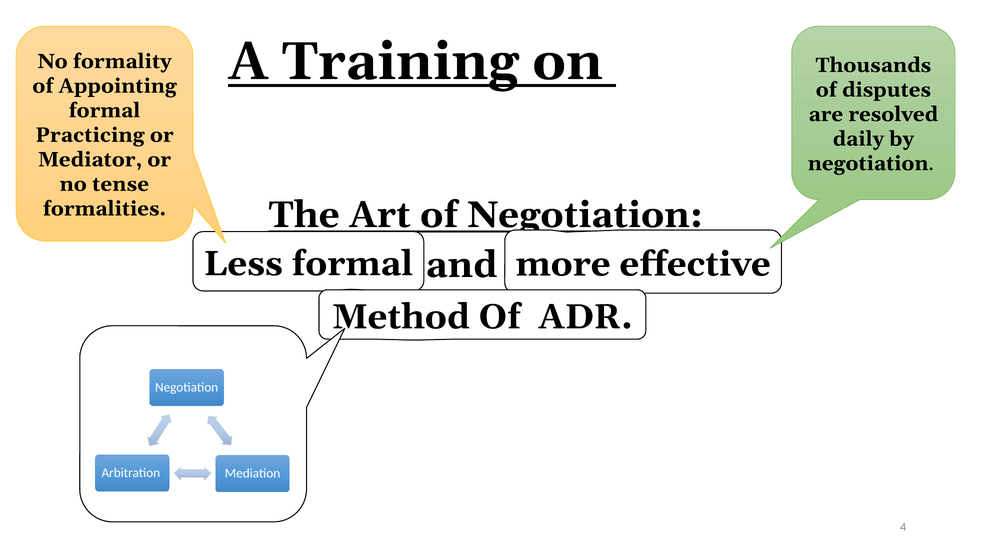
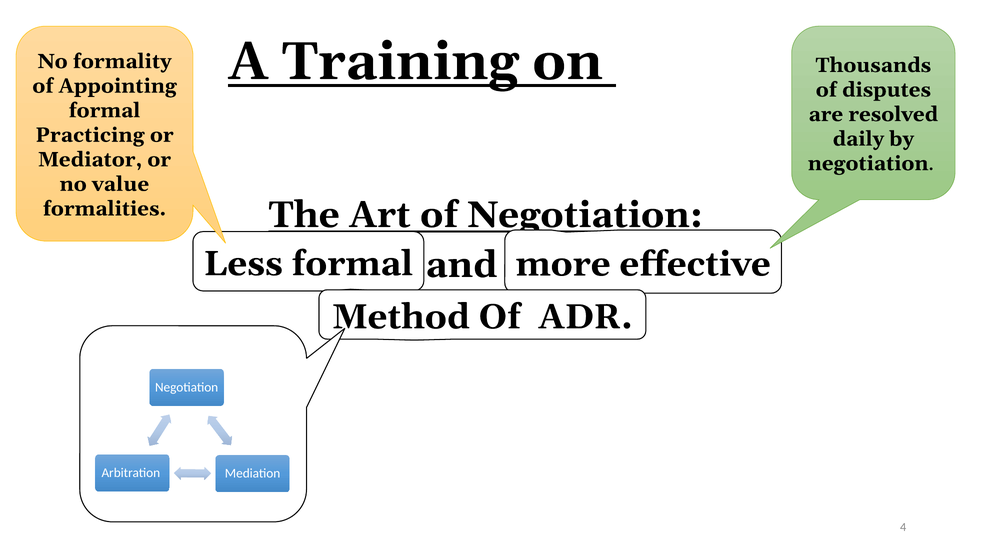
tense: tense -> value (121, 184)
